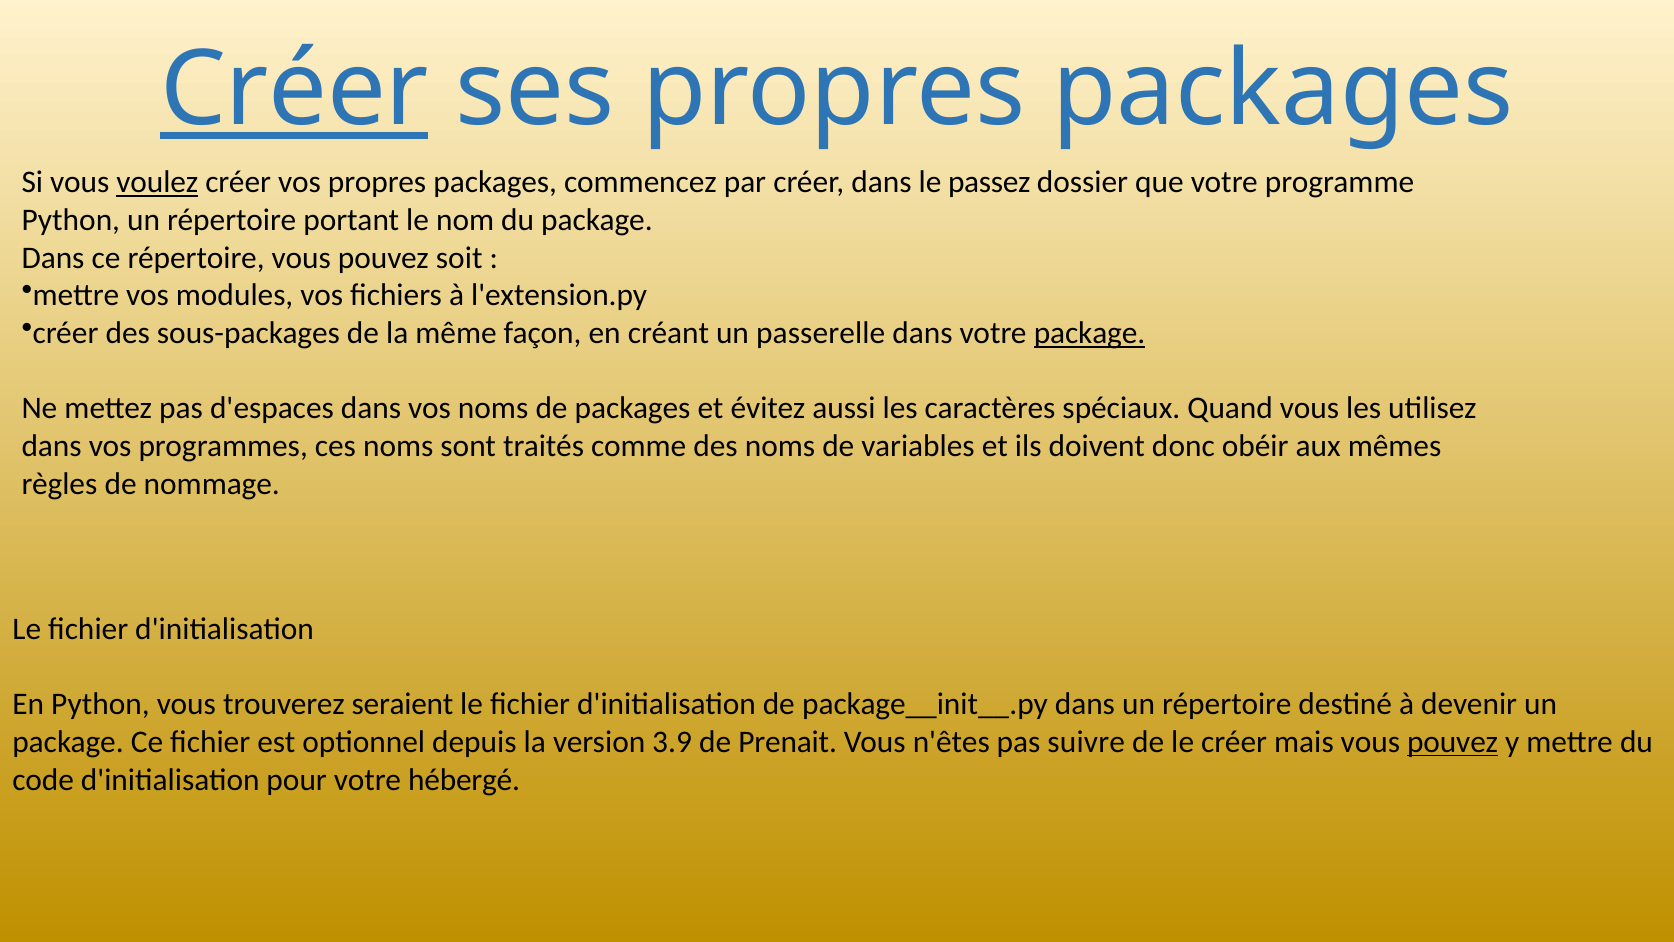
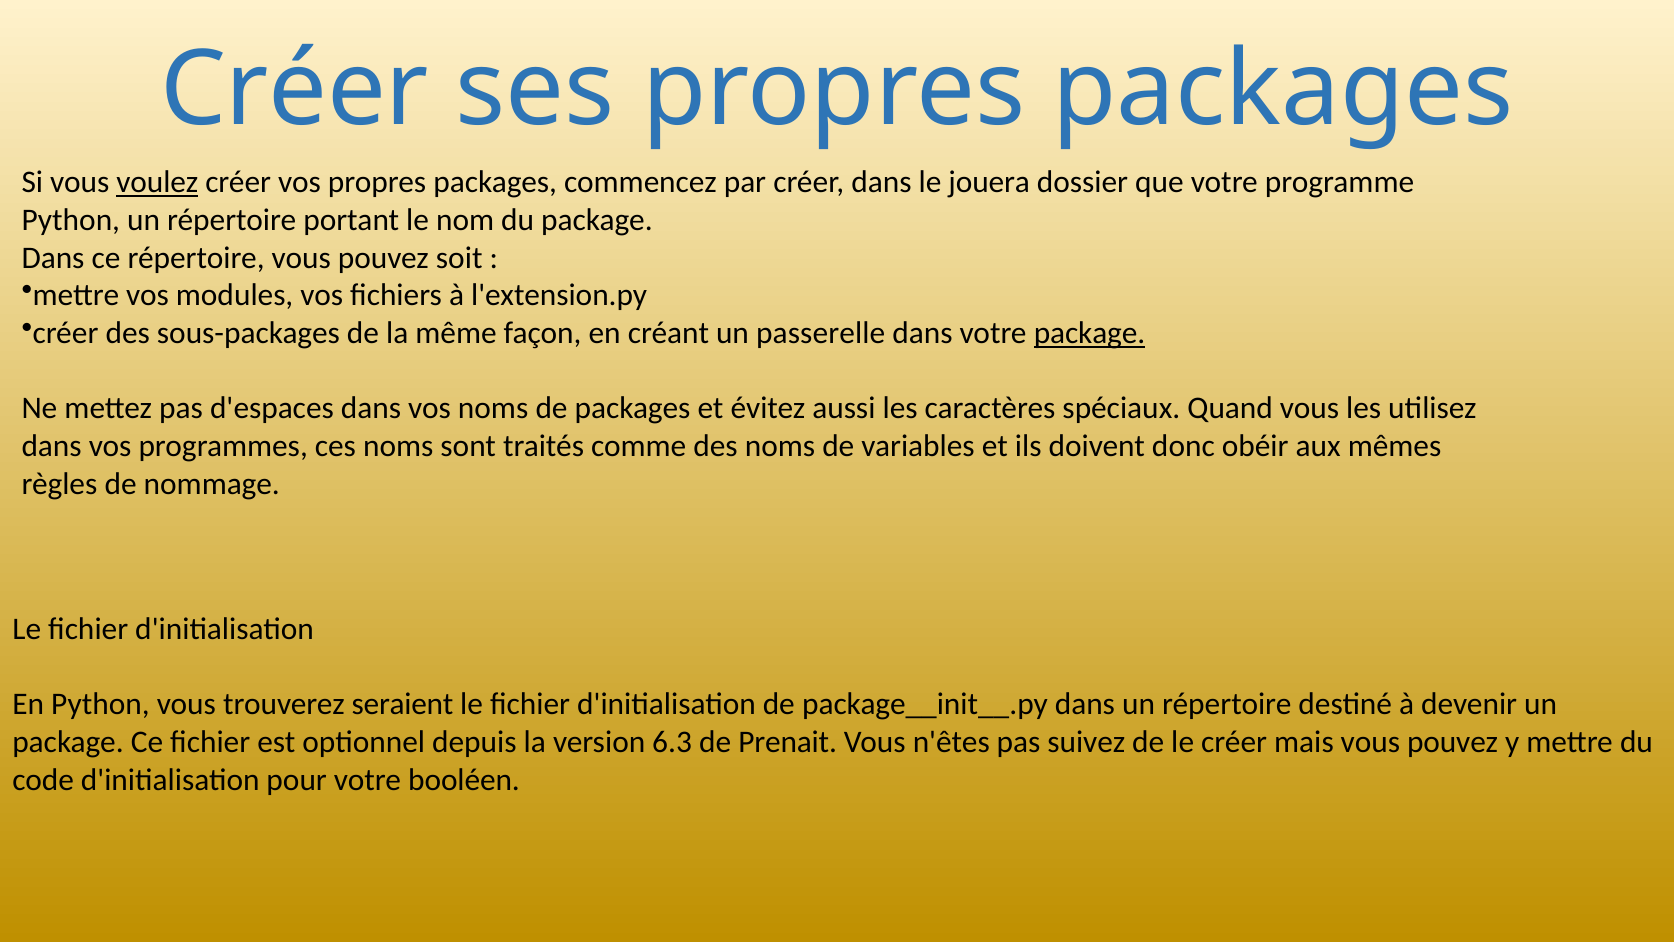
Créer underline: present -> none (294, 90)
passez: passez -> jouera (989, 182)
3.9: 3.9 -> 6.3 (672, 742)
suivre: suivre -> suivez (1086, 742)
pouvez underline: present -> none (1453, 742)
hébergé: hébergé -> booléen (464, 779)
